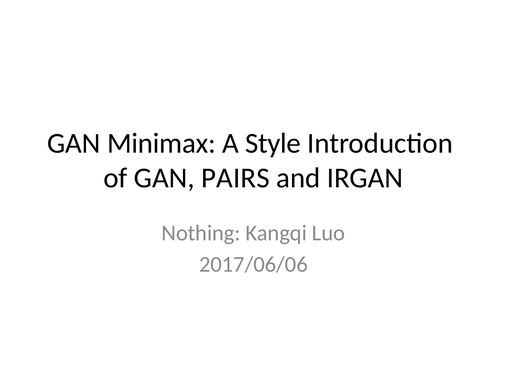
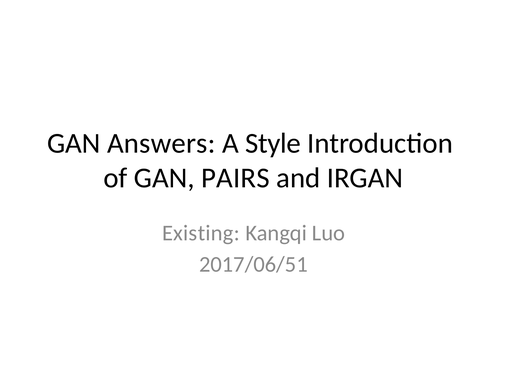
Minimax: Minimax -> Answers (161, 144)
Nothing: Nothing -> Existing (201, 233)
2017/06/06: 2017/06/06 -> 2017/06/51 (253, 265)
